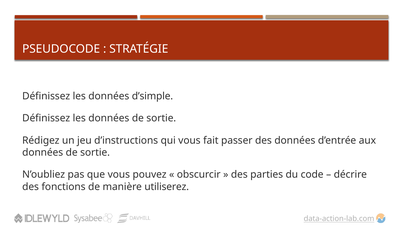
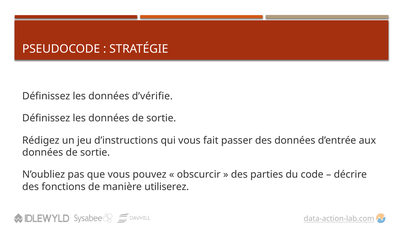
d’simple: d’simple -> d’vérifie (152, 96)
